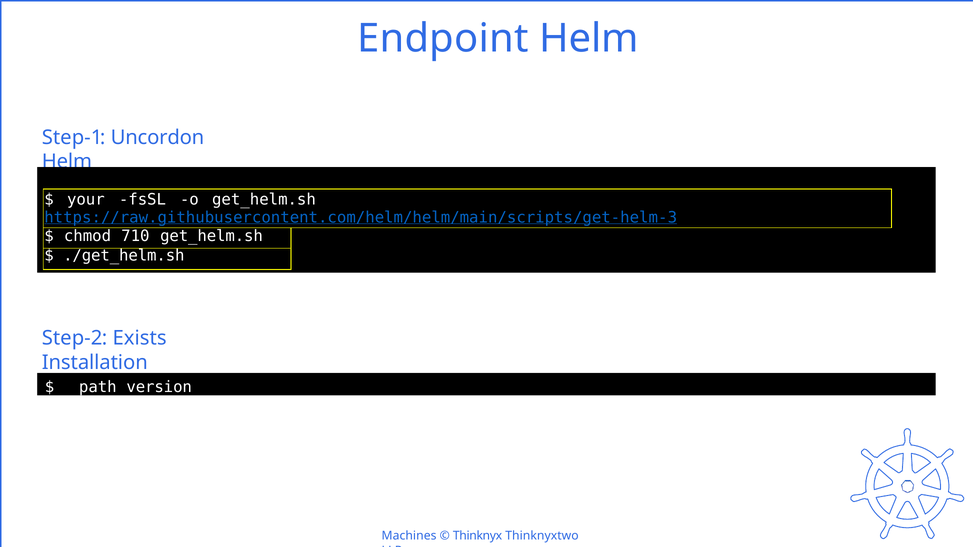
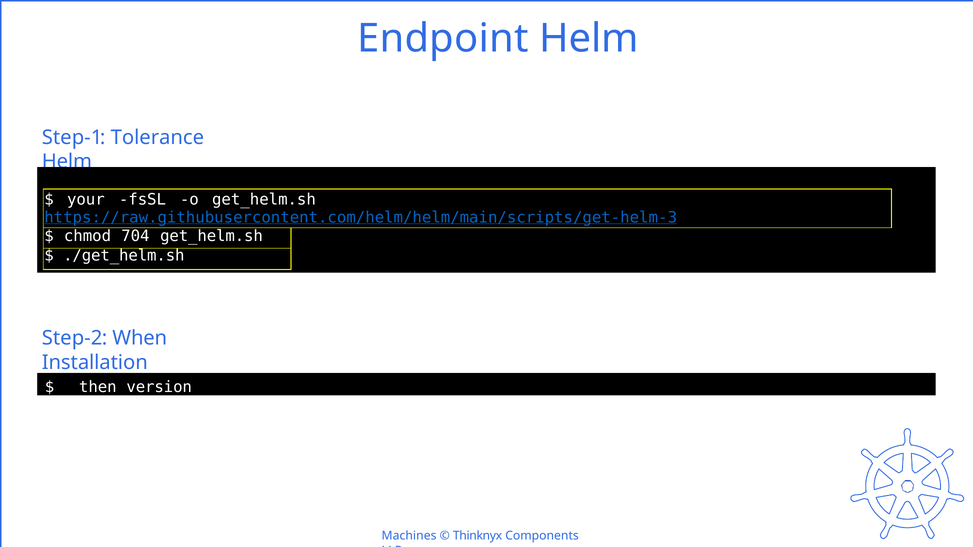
Uncordon: Uncordon -> Tolerance (157, 137)
710: 710 -> 704 (135, 236)
Exists: Exists -> When (140, 338)
path: path -> then (98, 387)
Thinknyxtwo: Thinknyxtwo -> Components (542, 536)
